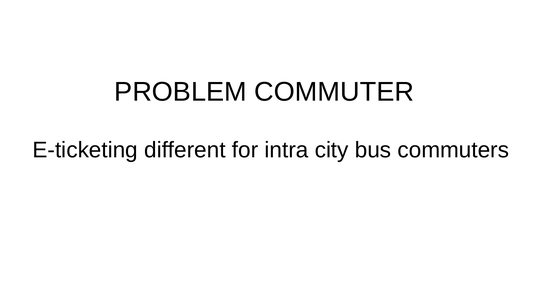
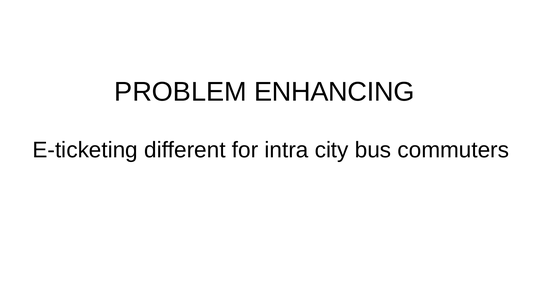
COMMUTER: COMMUTER -> ENHANCING (334, 92)
